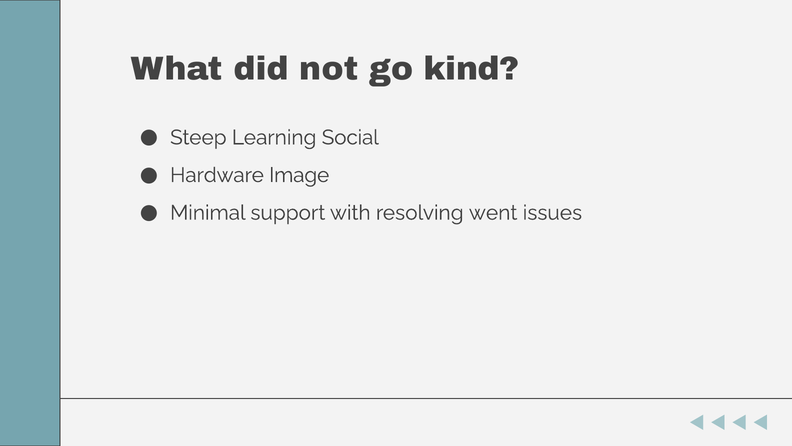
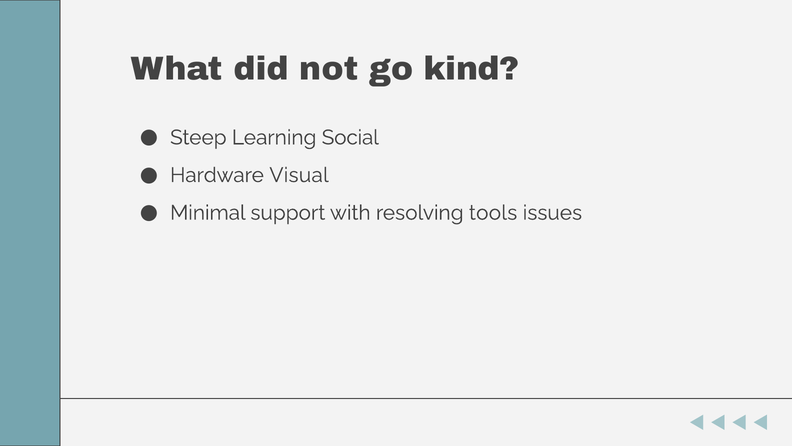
Image: Image -> Visual (299, 175)
went: went -> tools (493, 213)
